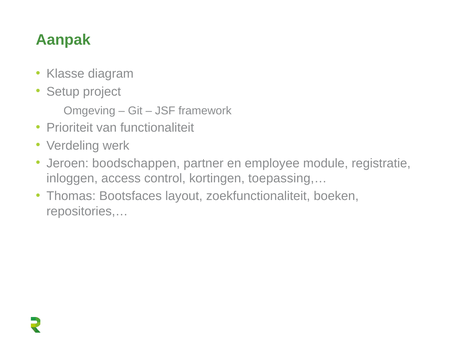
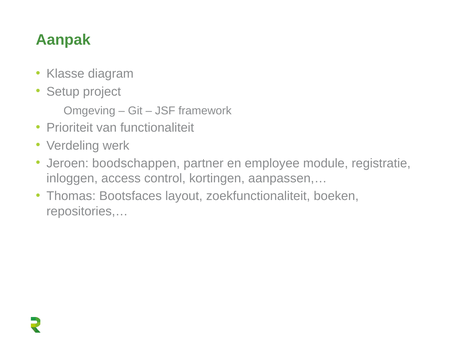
toepassing,…: toepassing,… -> aanpassen,… (288, 178)
